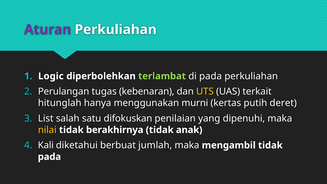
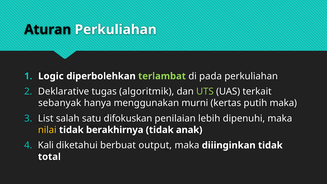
Aturan colour: purple -> black (48, 30)
Perulangan: Perulangan -> Deklarative (64, 92)
kebenaran: kebenaran -> algoritmik (147, 92)
UTS colour: yellow -> light green (205, 92)
hitunglah: hitunglah -> sebanyak (60, 103)
putih deret: deret -> maka (283, 103)
yang: yang -> lebih (209, 118)
jumlah: jumlah -> output (155, 145)
mengambil: mengambil -> diiinginkan (229, 145)
pada: pada -> total (49, 157)
